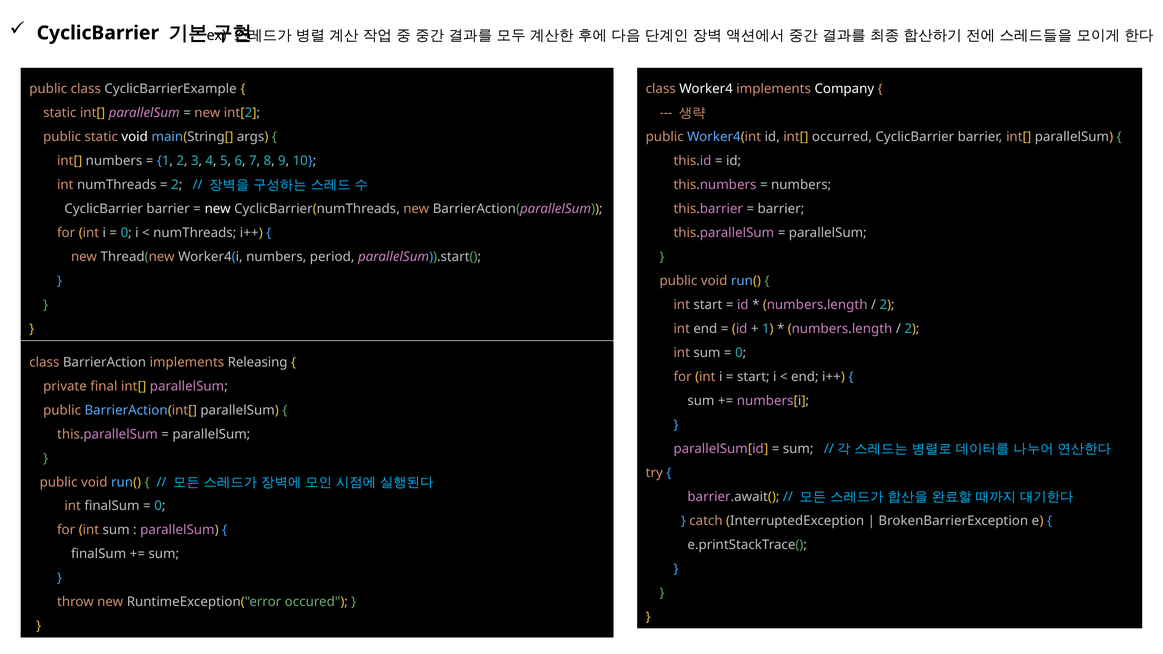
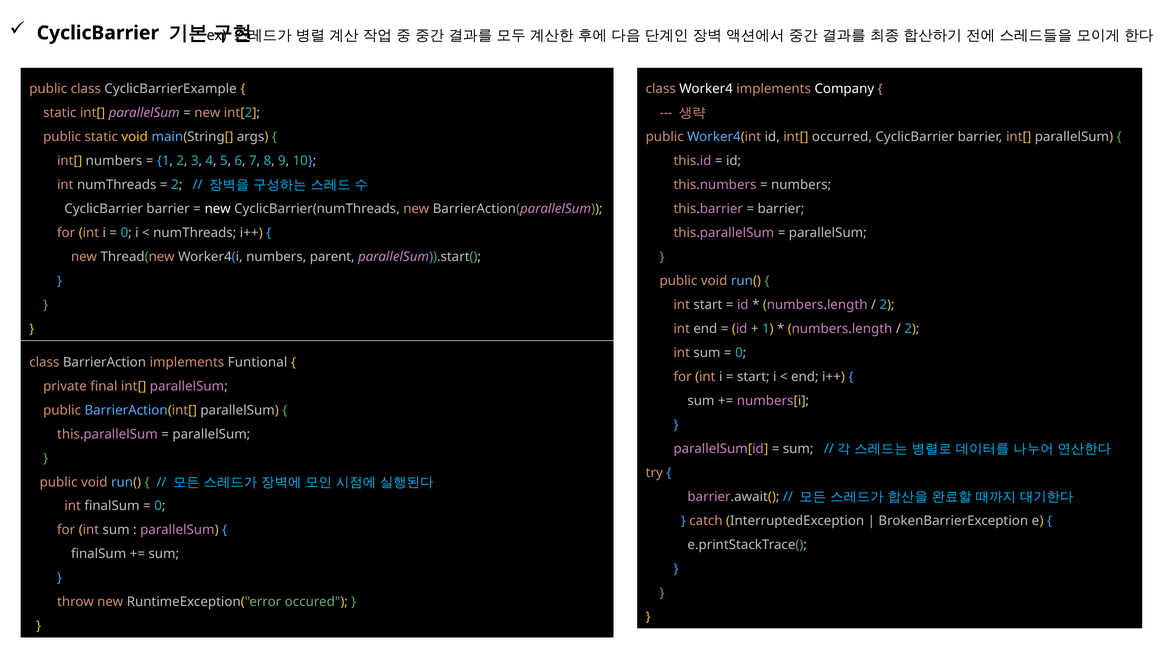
void colour: white -> yellow (135, 137)
period: period -> parent (332, 257)
Releasing: Releasing -> Funtional (258, 362)
